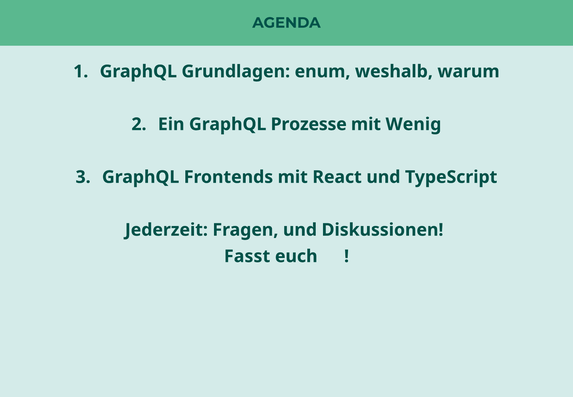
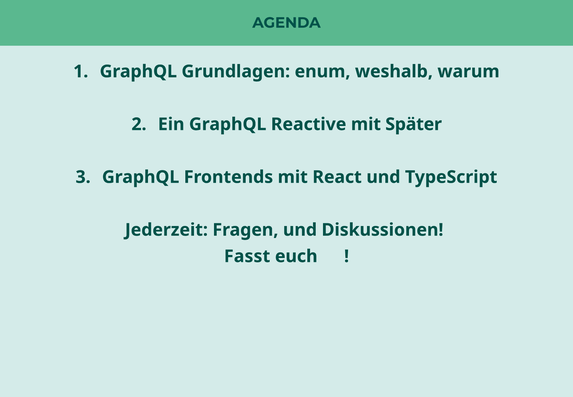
Prozesse: Prozesse -> Reactive (309, 124)
Wenig: Wenig -> Später (414, 124)
